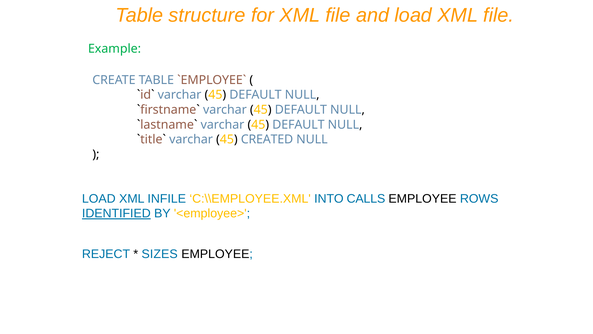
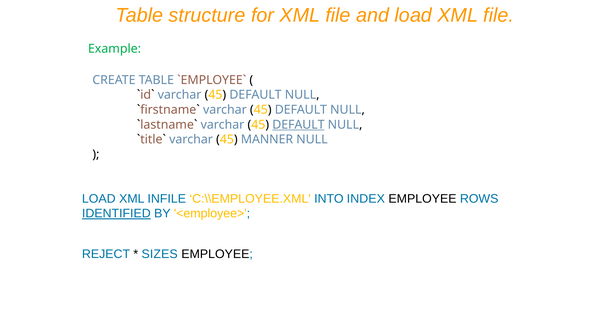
DEFAULT underline: none -> present (298, 124)
CREATED: CREATED -> MANNER (267, 139)
CALLS: CALLS -> INDEX (366, 198)
